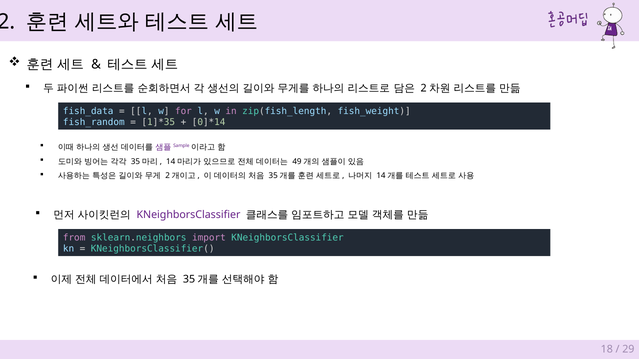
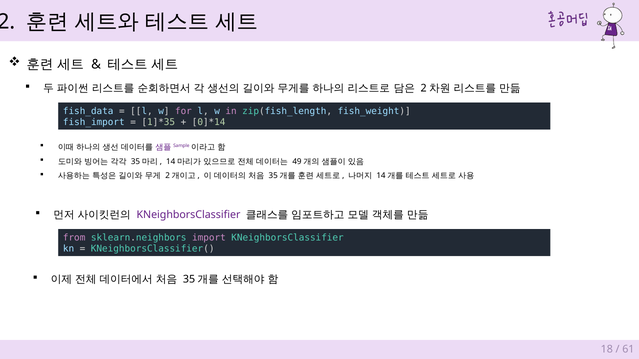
fish_random: fish_random -> fish_import (94, 122)
29: 29 -> 61 (628, 350)
